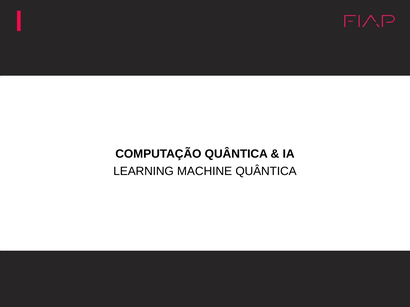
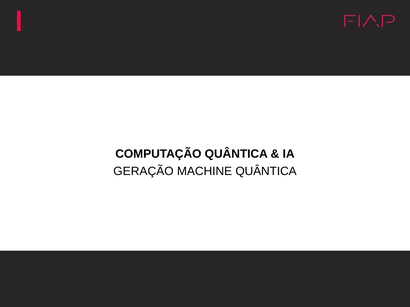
LEARNING: LEARNING -> GERAÇÃO (143, 172)
